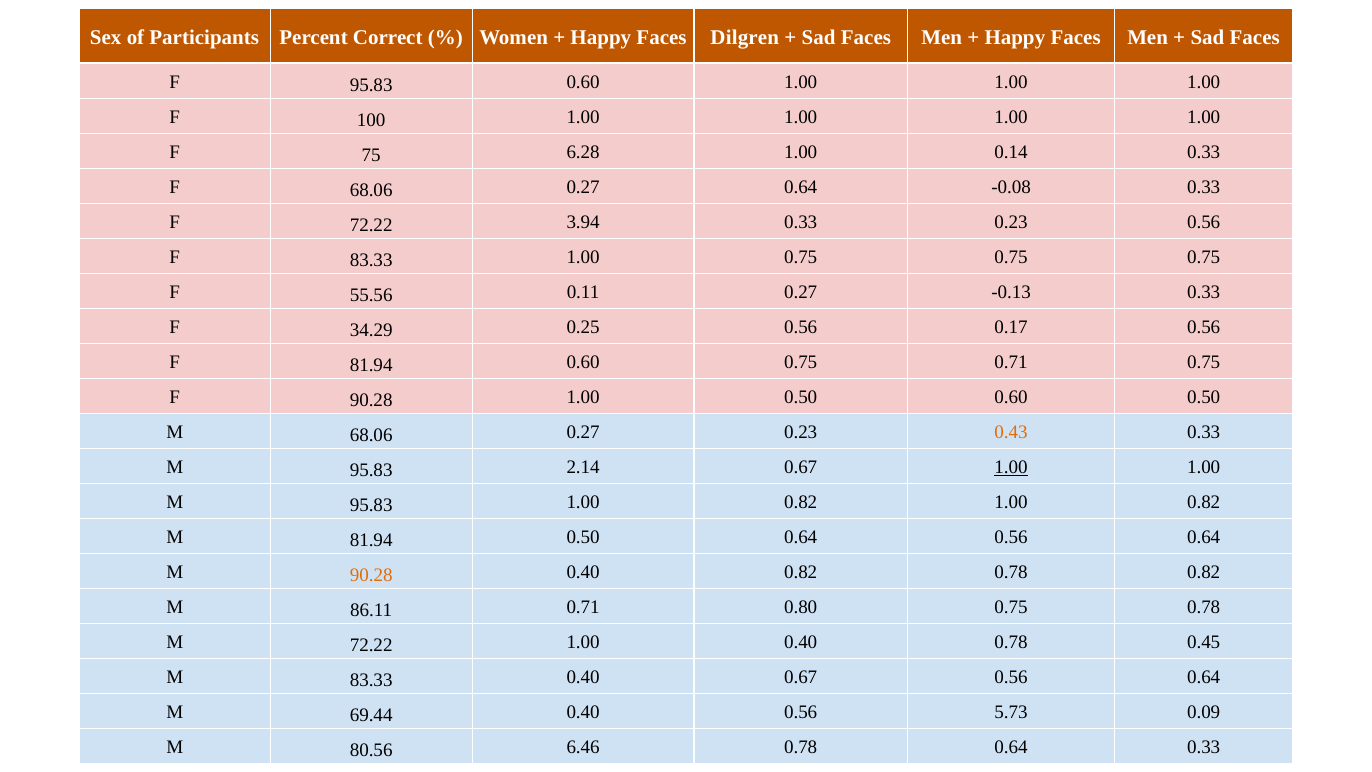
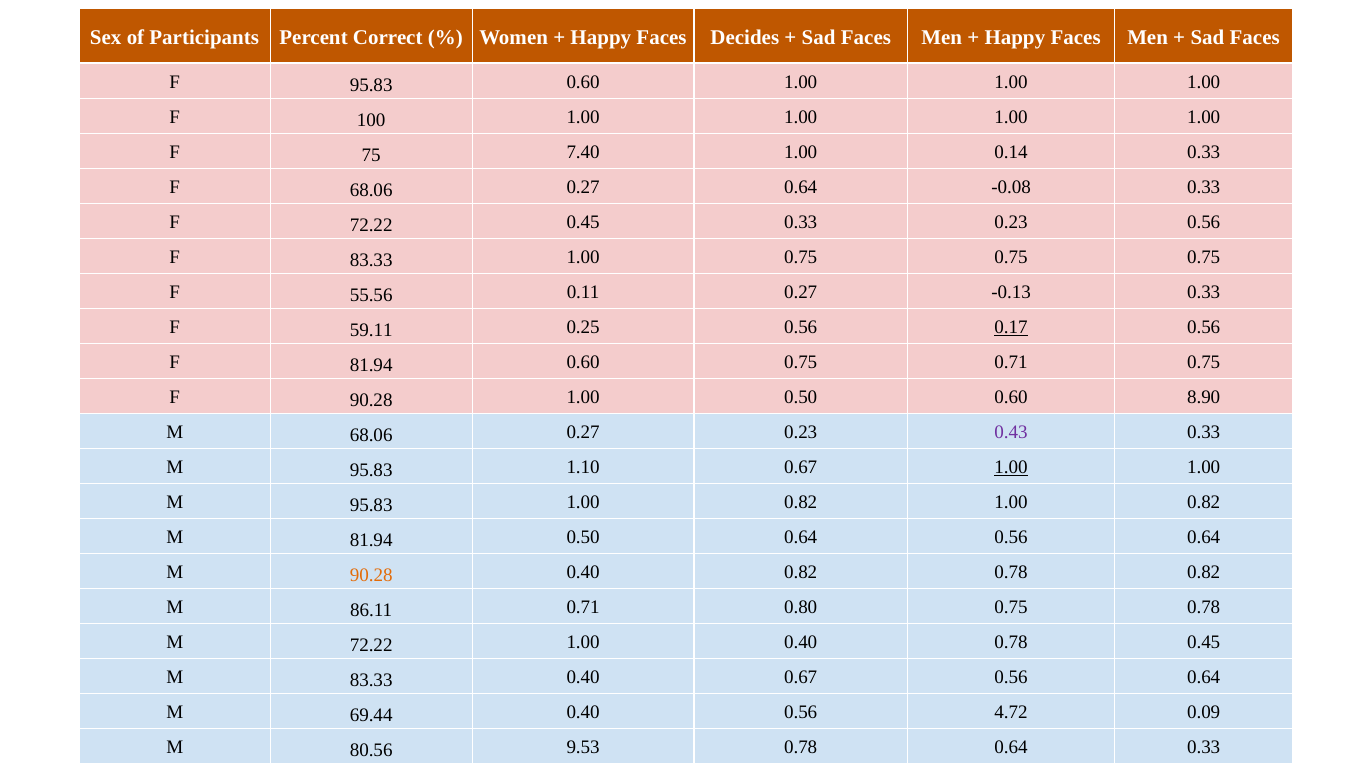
Dilgren: Dilgren -> Decides (745, 37)
6.28: 6.28 -> 7.40 (583, 152)
72.22 3.94: 3.94 -> 0.45 (583, 222)
34.29: 34.29 -> 59.11 (371, 330)
0.17 underline: none -> present (1011, 327)
0.60 0.50: 0.50 -> 8.90 (1204, 397)
0.43 colour: orange -> purple (1011, 432)
2.14: 2.14 -> 1.10 (583, 467)
5.73: 5.73 -> 4.72 (1011, 712)
6.46: 6.46 -> 9.53 (583, 747)
